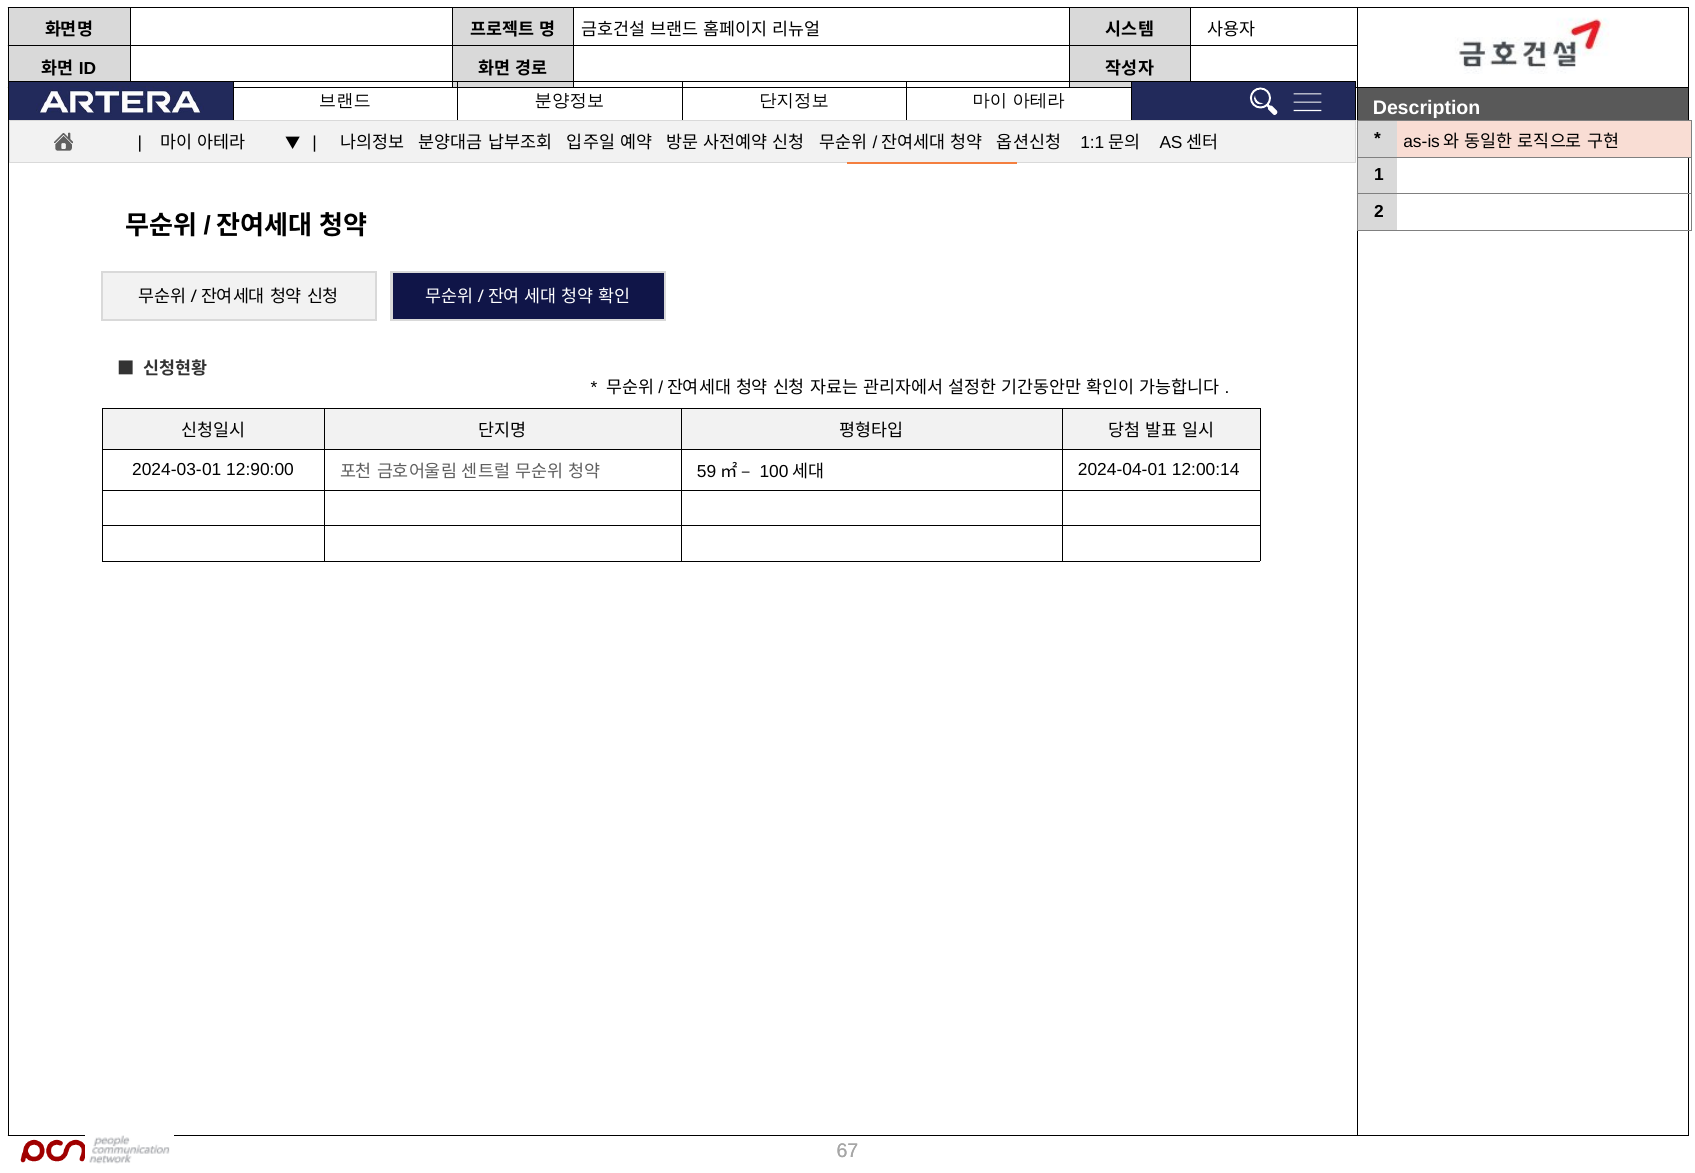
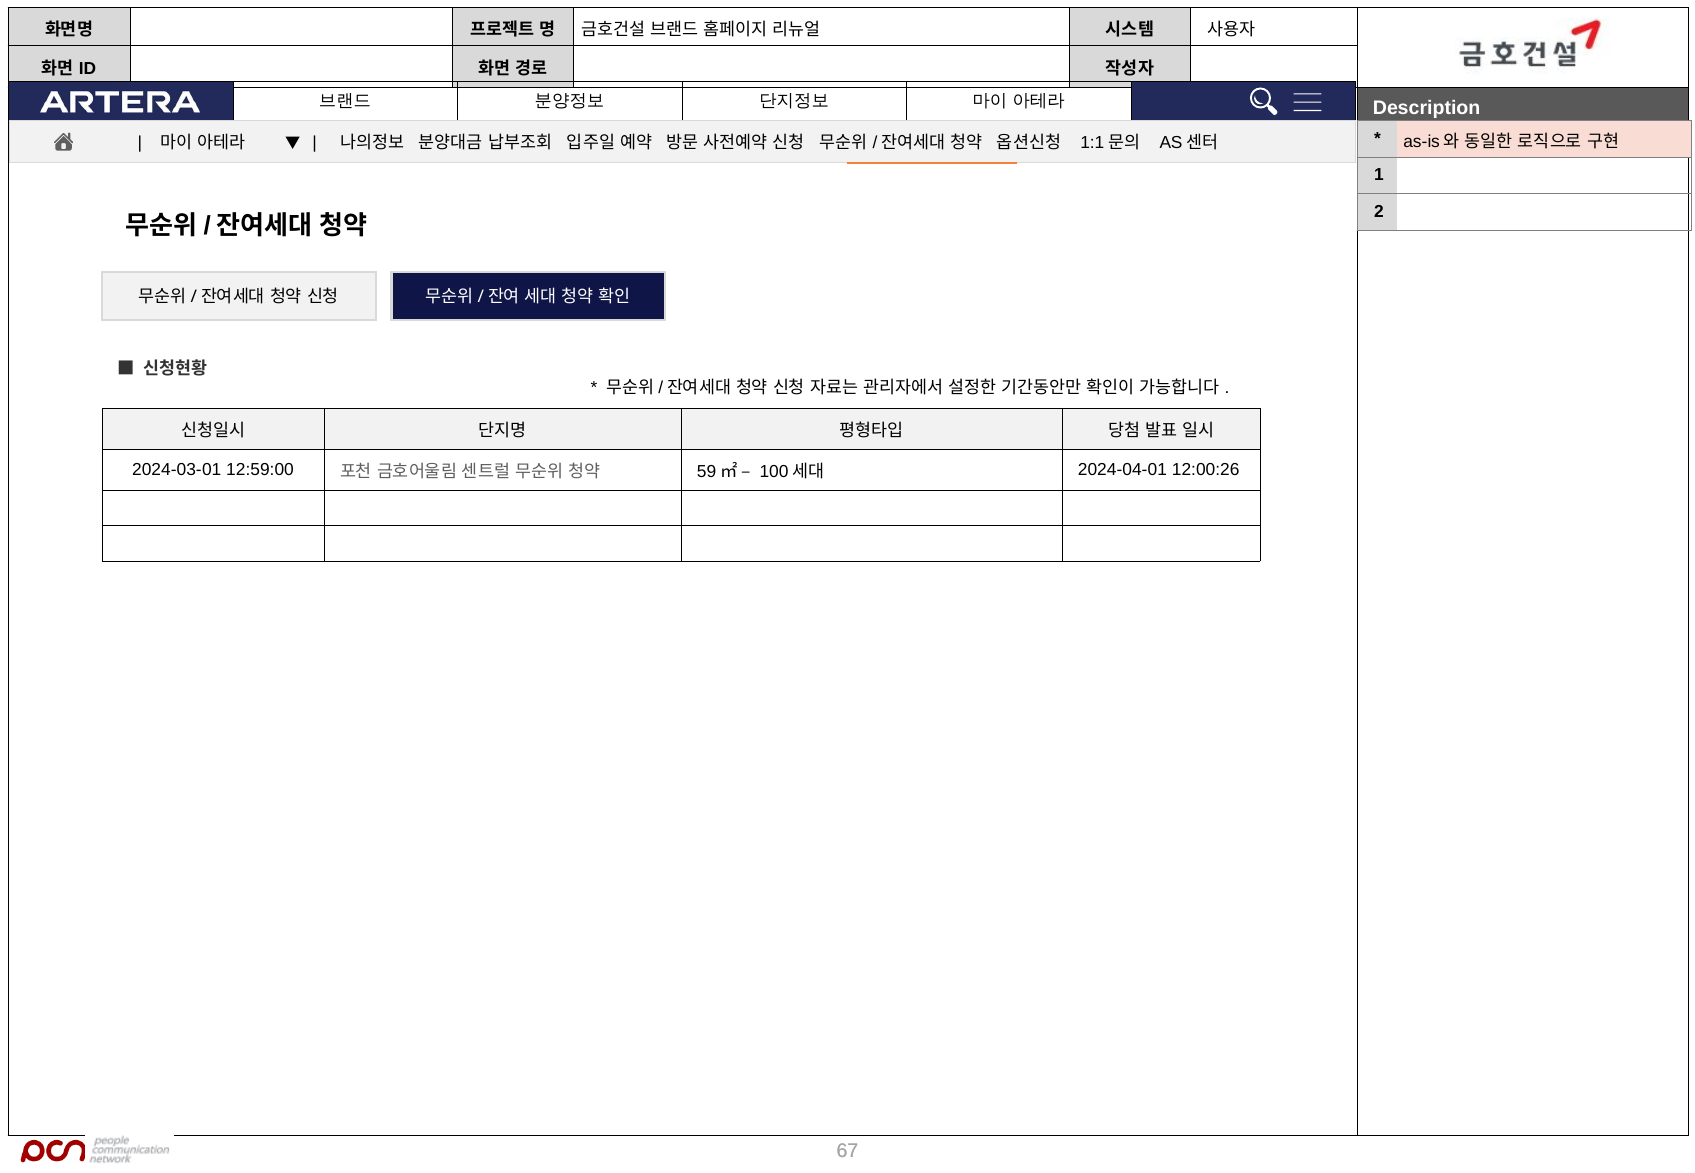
12:90:00: 12:90:00 -> 12:59:00 (260, 470)
12:00:14: 12:00:14 -> 12:00:26 (1206, 470)
